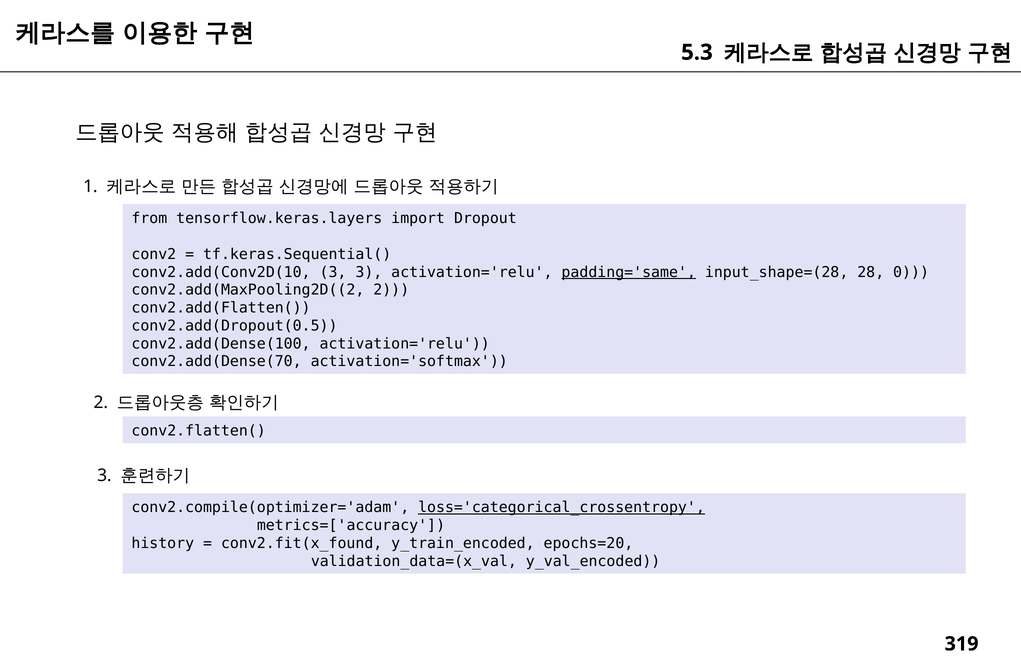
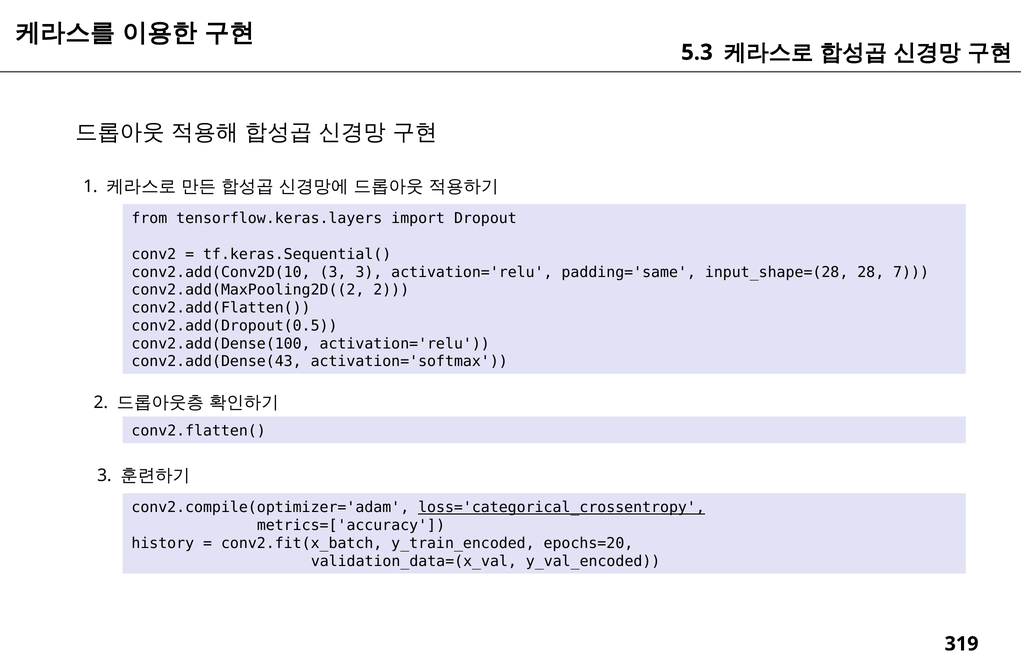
padding='same underline: present -> none (629, 272)
0: 0 -> 7 (911, 272)
conv2.add(Dense(70: conv2.add(Dense(70 -> conv2.add(Dense(43 (217, 361)
conv2.fit(x_found: conv2.fit(x_found -> conv2.fit(x_batch (302, 543)
